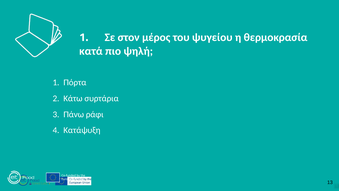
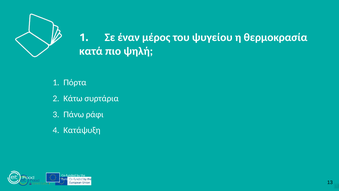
στον: στον -> έναν (129, 37)
